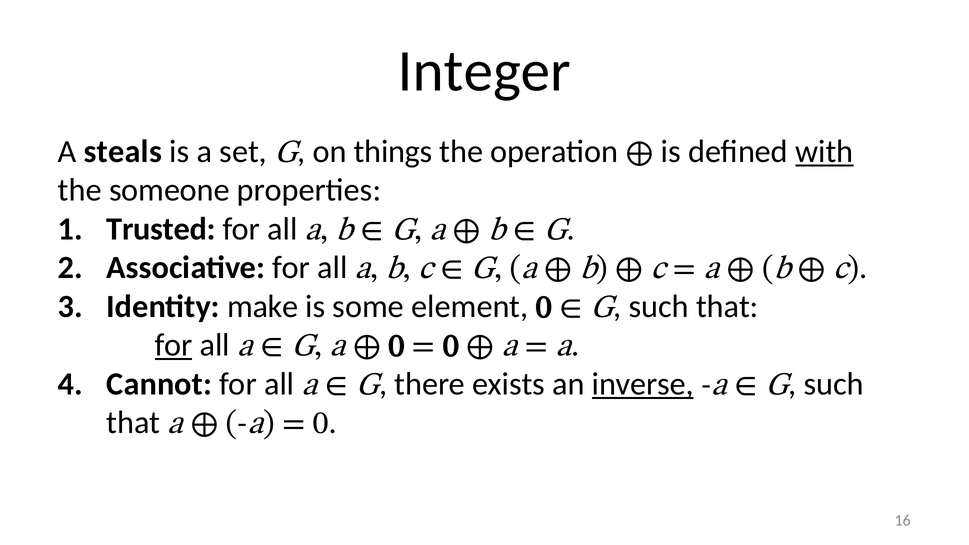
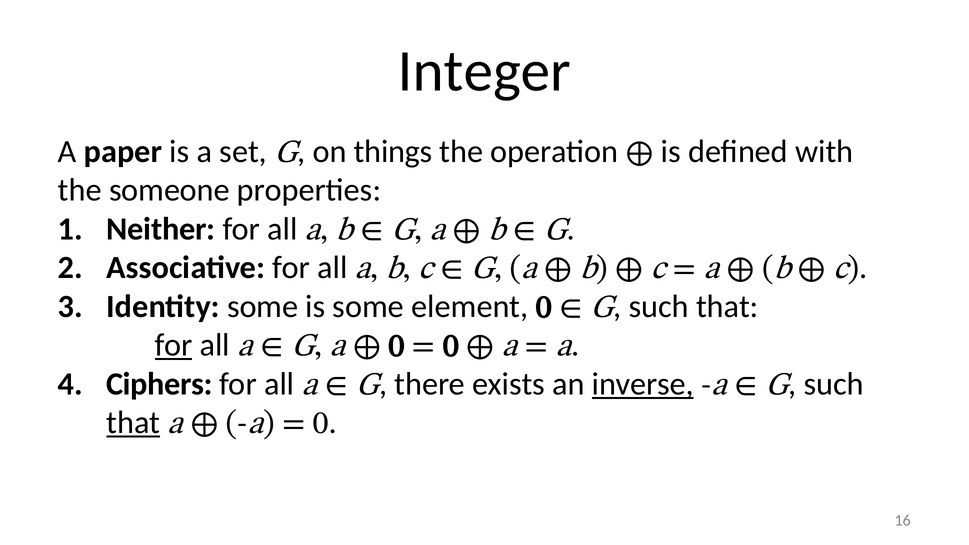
steals: steals -> paper (123, 152)
with underline: present -> none (824, 152)
Trusted: Trusted -> Neither (161, 229)
Identity make: make -> some (263, 307)
Cannot: Cannot -> Ciphers (159, 384)
that underline: none -> present (133, 423)
